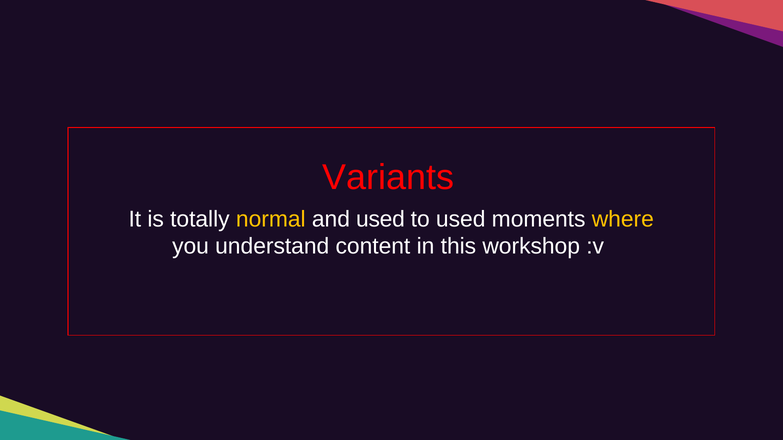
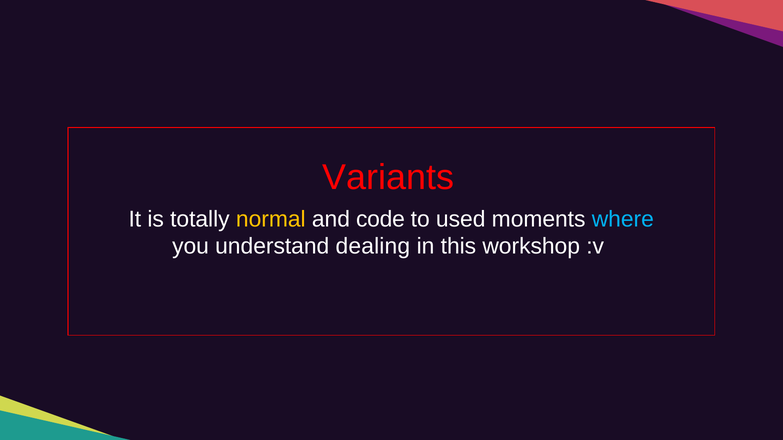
and used: used -> code (380, 219)
where colour: yellow -> light blue (623, 219)
content: content -> dealing (373, 247)
